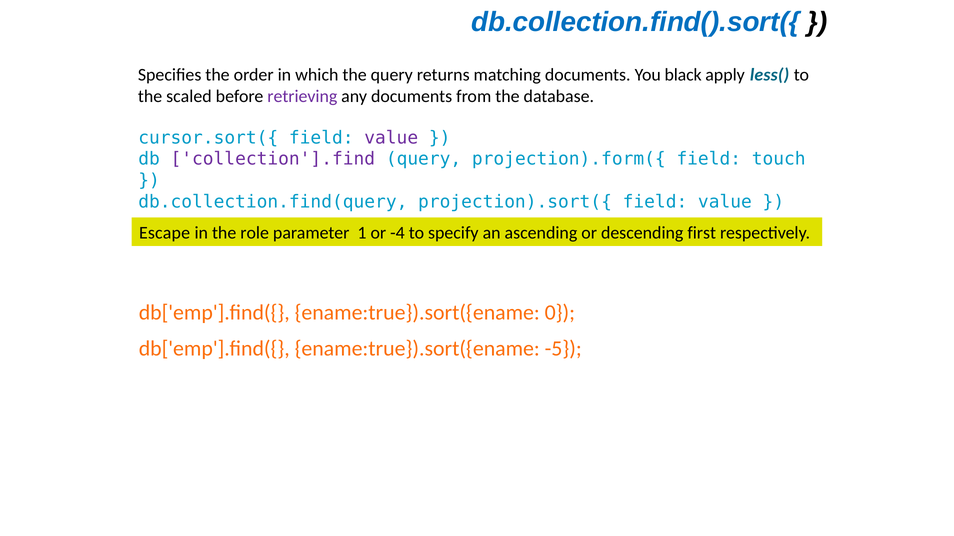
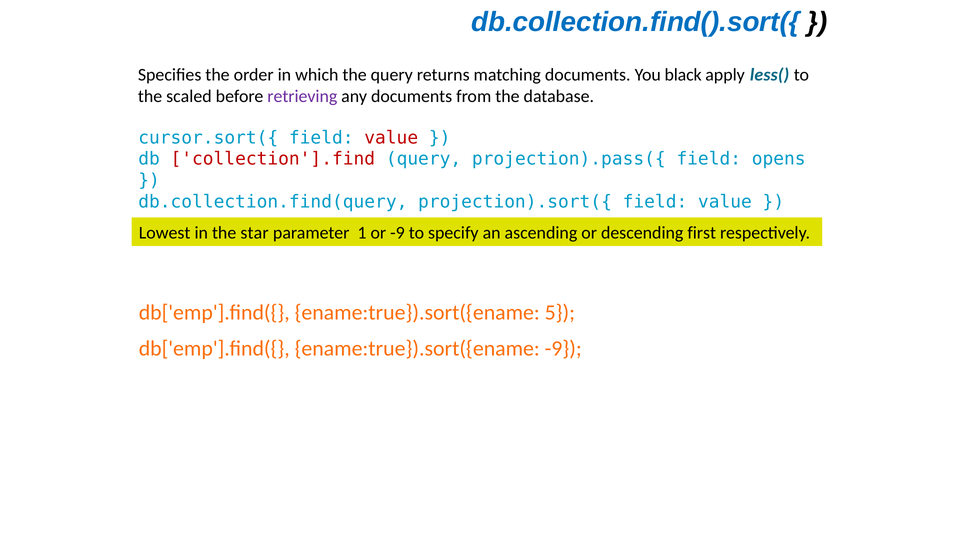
value colour: purple -> red (391, 138)
collection'].find colour: purple -> red (273, 159)
projection).form({: projection).form({ -> projection).pass({ (569, 159)
touch: touch -> opens (779, 159)
Escape: Escape -> Lowest (165, 233)
role: role -> star (255, 233)
or -4: -4 -> -9 (397, 233)
0: 0 -> 5 (560, 313)
ename:true}).sort({ename -5: -5 -> -9 (563, 349)
